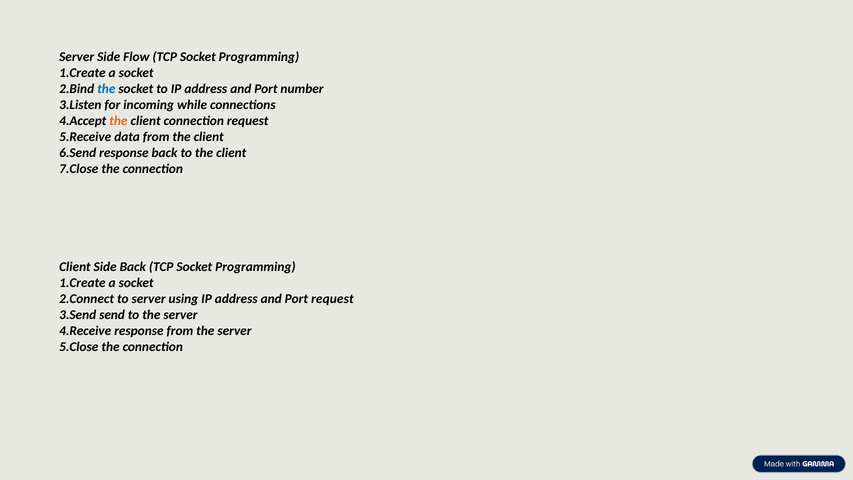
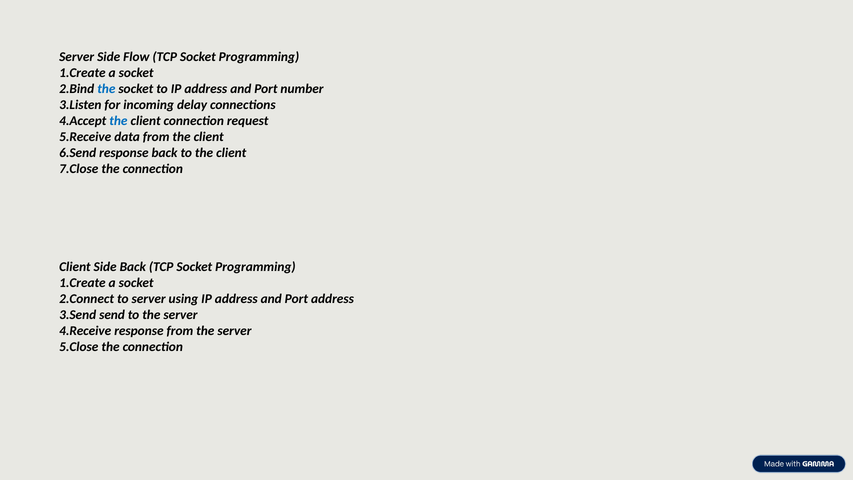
while: while -> delay (192, 105)
the colour: orange -> blue (118, 121)
Port request: request -> address (332, 299)
